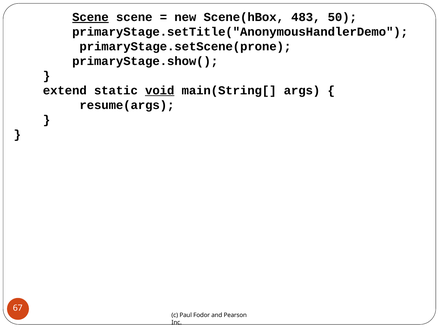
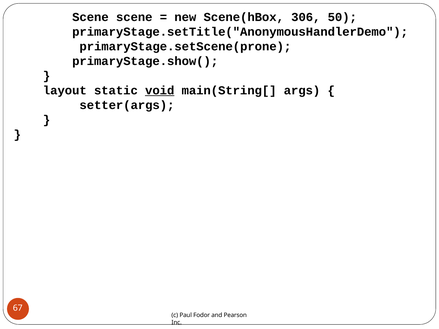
Scene underline: present -> none (90, 17)
483: 483 -> 306 (306, 17)
extend: extend -> layout (65, 91)
resume(args: resume(args -> setter(args (127, 105)
